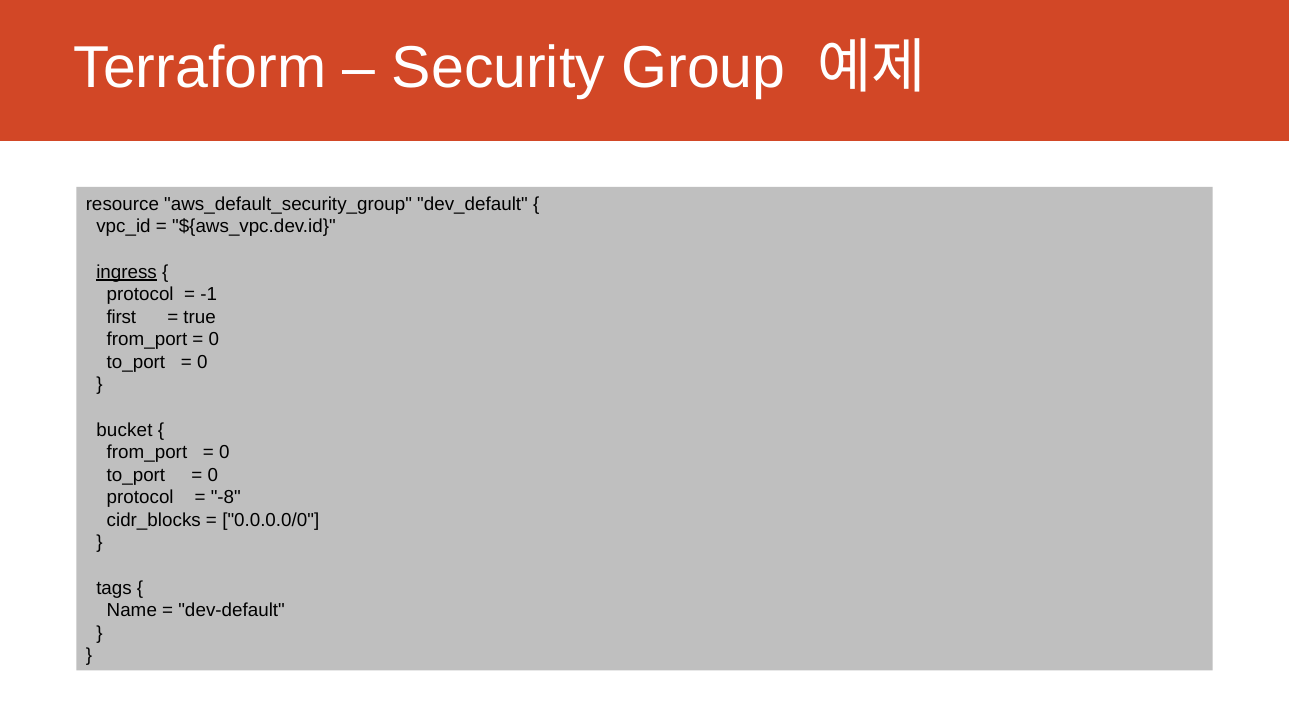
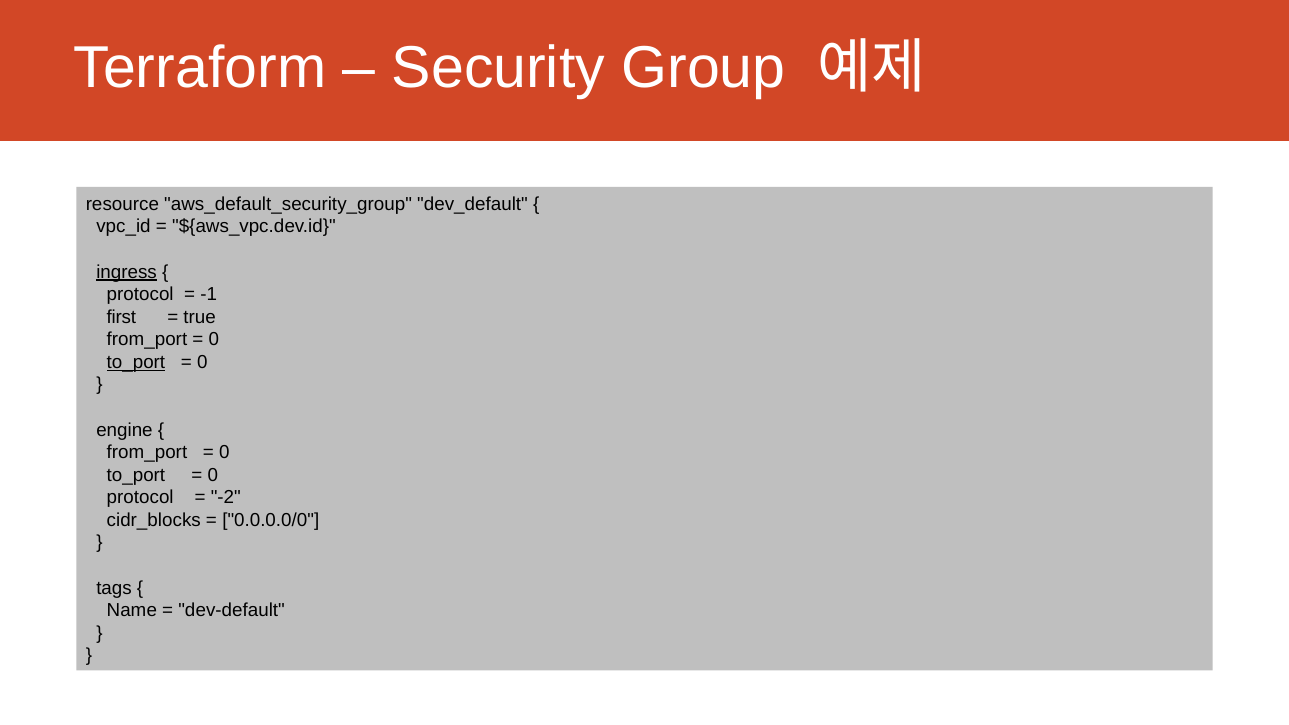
to_port underline: none -> present (136, 362)
bucket: bucket -> engine (124, 430)
-8: -8 -> -2 (226, 498)
